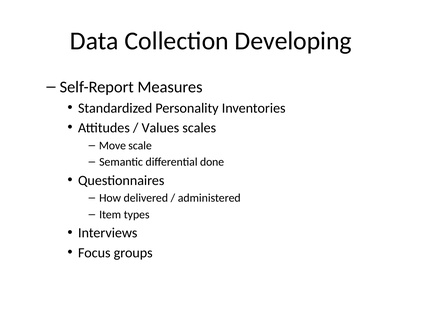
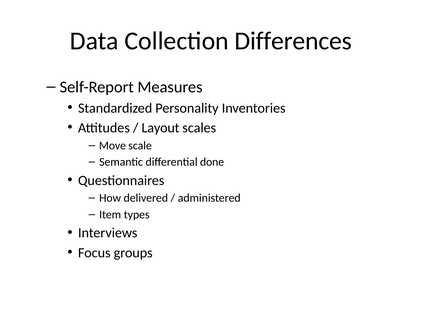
Developing: Developing -> Differences (293, 41)
Values: Values -> Layout (160, 128)
